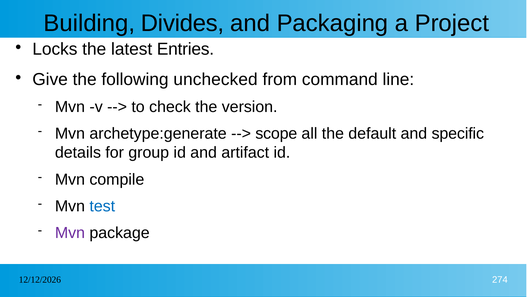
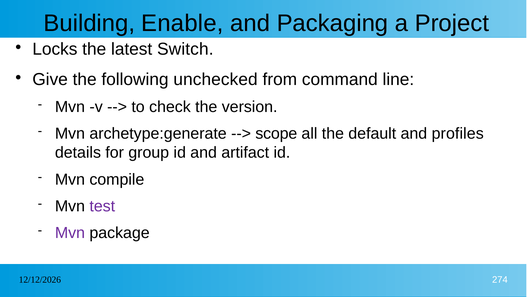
Divides: Divides -> Enable (182, 23)
Entries: Entries -> Switch (185, 49)
specific: specific -> profiles (458, 133)
test colour: blue -> purple (102, 206)
